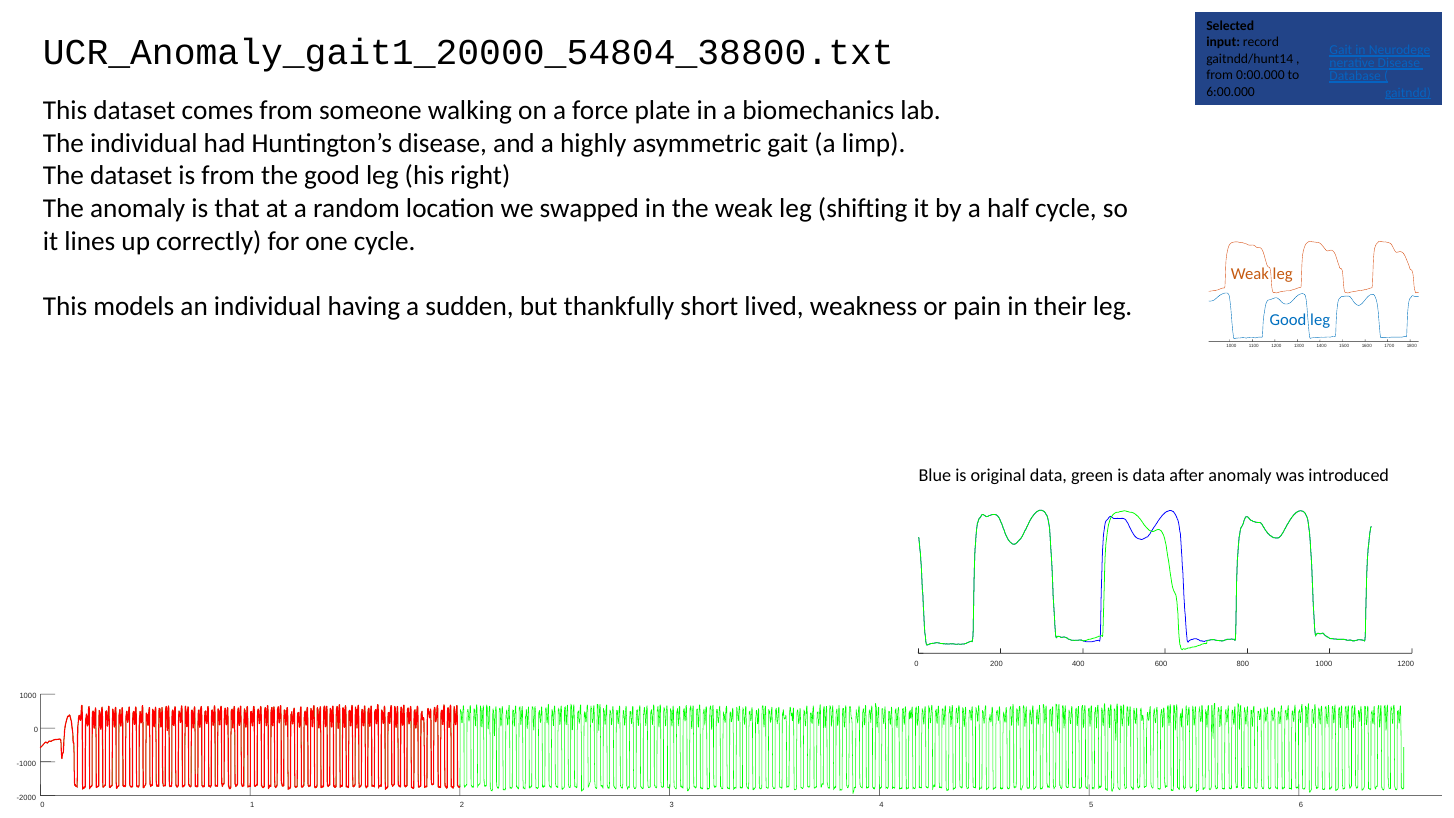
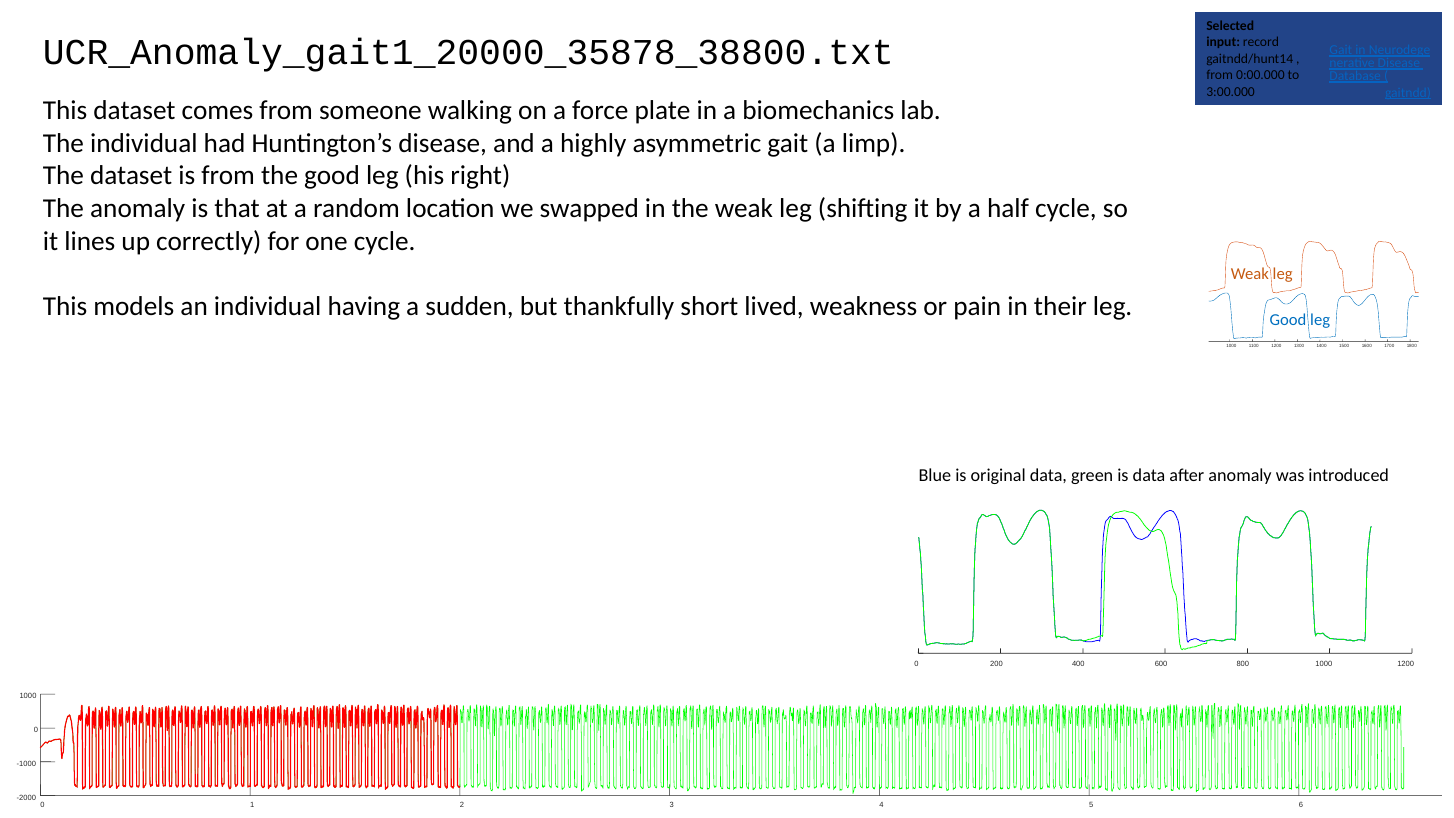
UCR_Anomaly_gait1_20000_54804_38800.txt: UCR_Anomaly_gait1_20000_54804_38800.txt -> UCR_Anomaly_gait1_20000_35878_38800.txt (468, 53)
6:00.000: 6:00.000 -> 3:00.000 (1231, 92)
